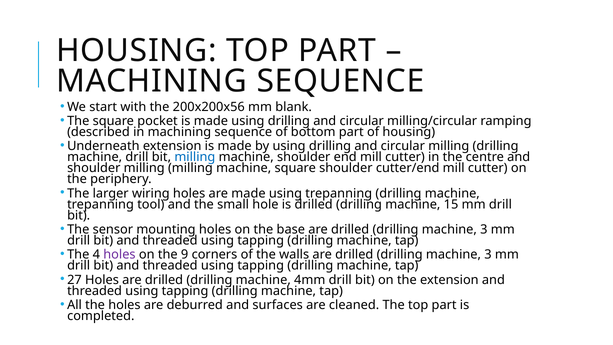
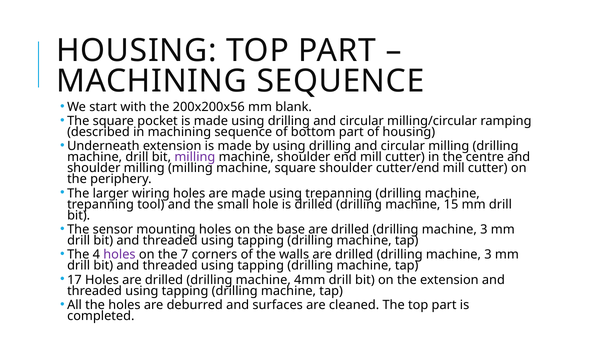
milling colour: blue -> purple (195, 157)
9: 9 -> 7 (185, 255)
27: 27 -> 17 (74, 280)
